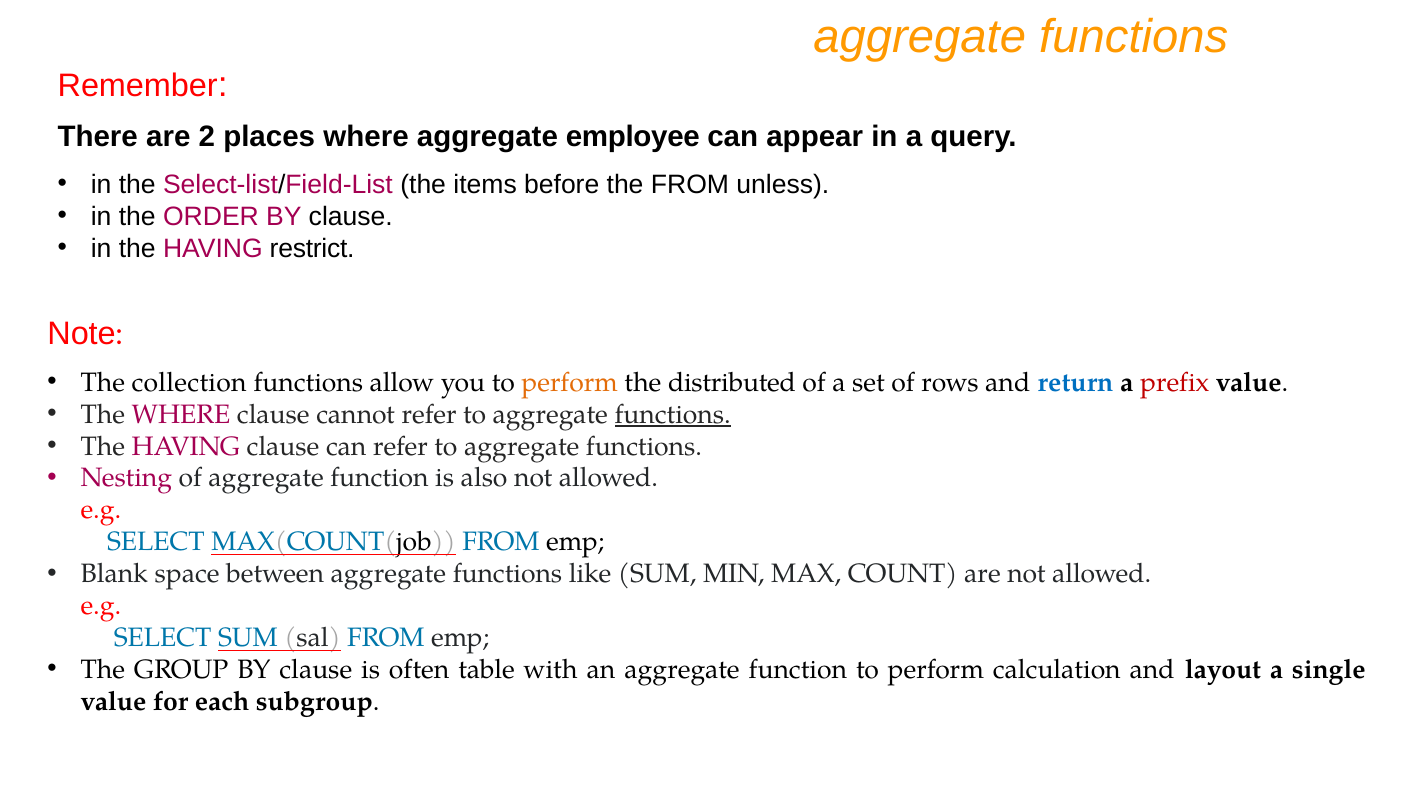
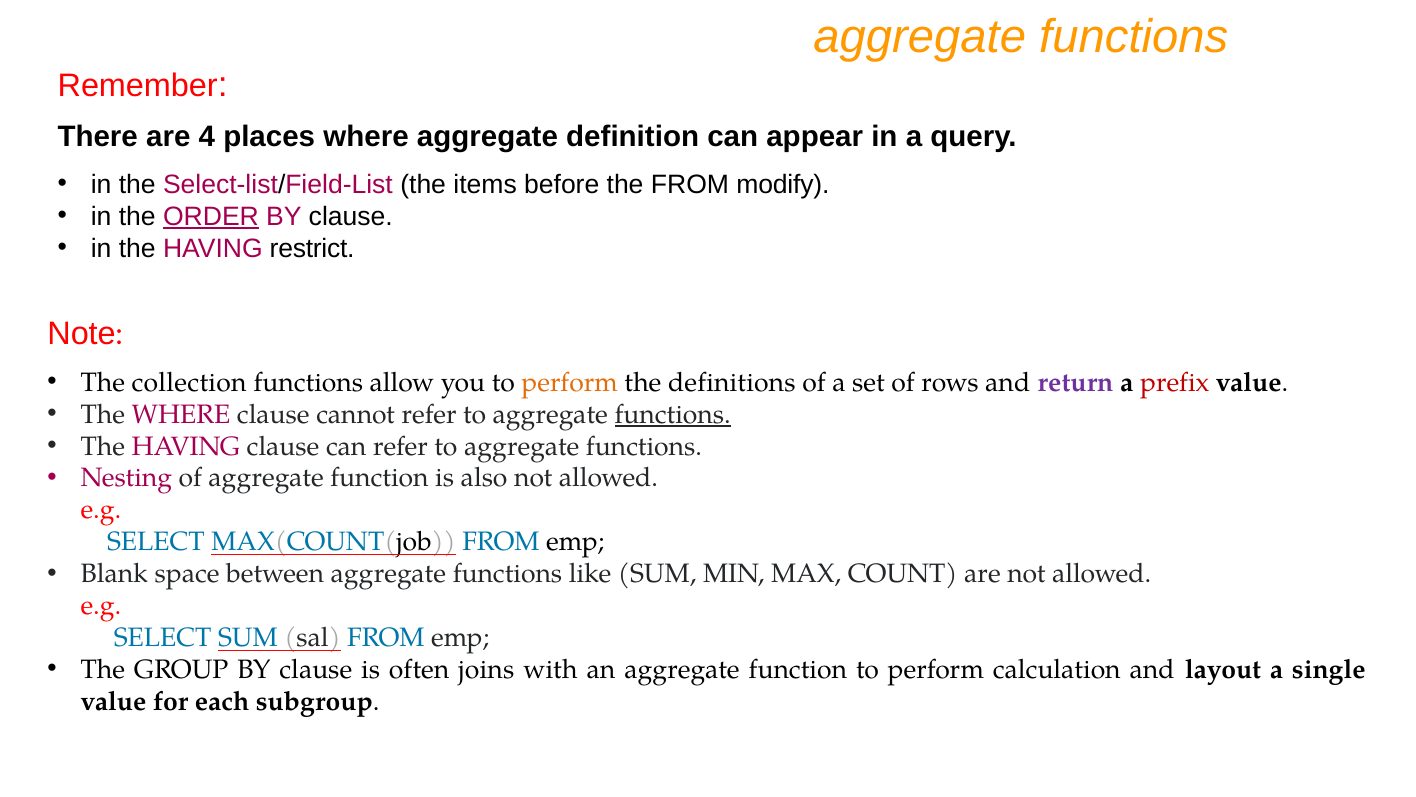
2: 2 -> 4 (207, 137)
employee: employee -> definition (633, 137)
unless: unless -> modify (783, 185)
ORDER underline: none -> present (211, 216)
distributed: distributed -> definitions (732, 382)
return colour: blue -> purple (1076, 382)
table: table -> joins (486, 669)
